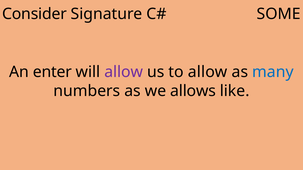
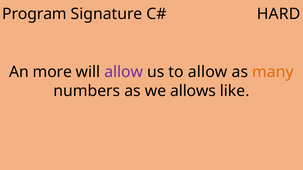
Consider: Consider -> Program (34, 14)
SOME: SOME -> HARD (279, 14)
enter: enter -> more (52, 72)
many colour: blue -> orange (273, 72)
